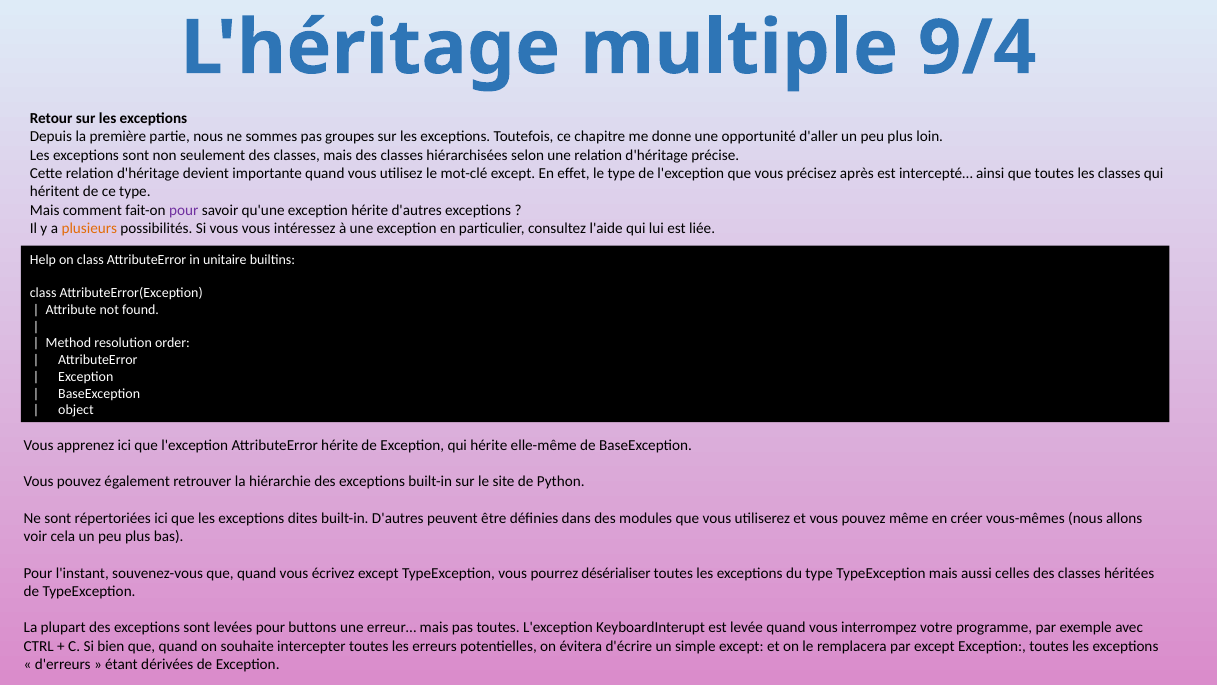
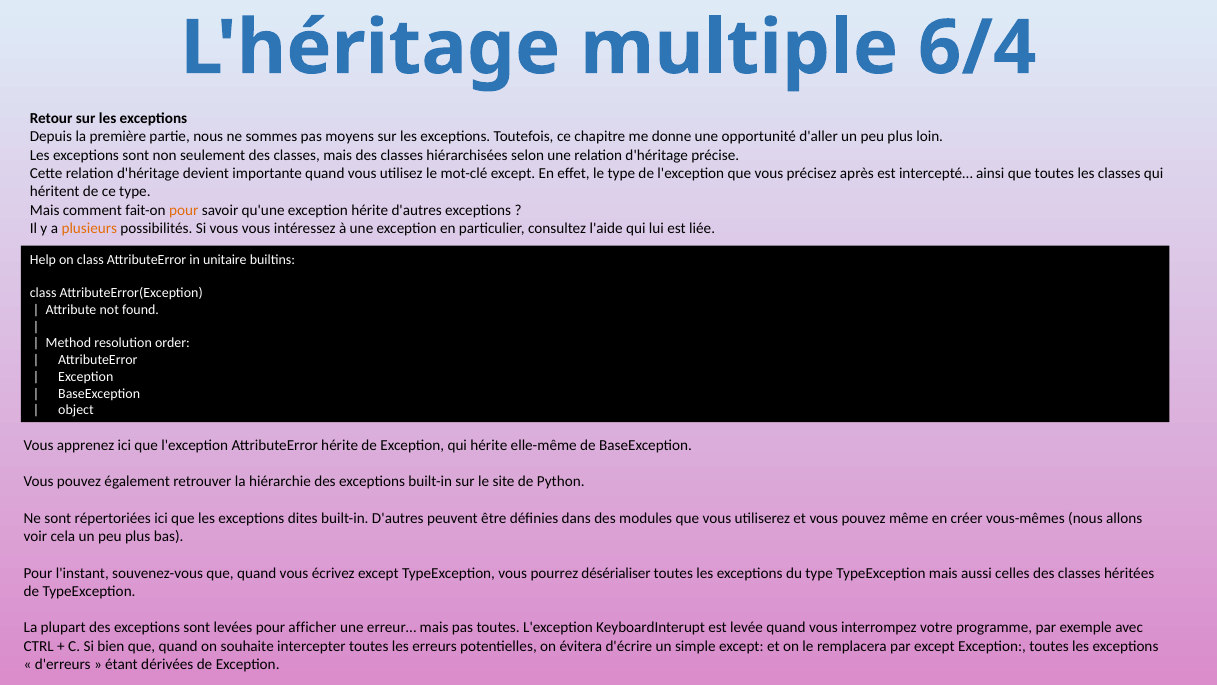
9/4: 9/4 -> 6/4 (977, 48)
groupes: groupes -> moyens (350, 137)
pour colour: purple -> orange (184, 210)
buttons: buttons -> afficher (313, 628)
